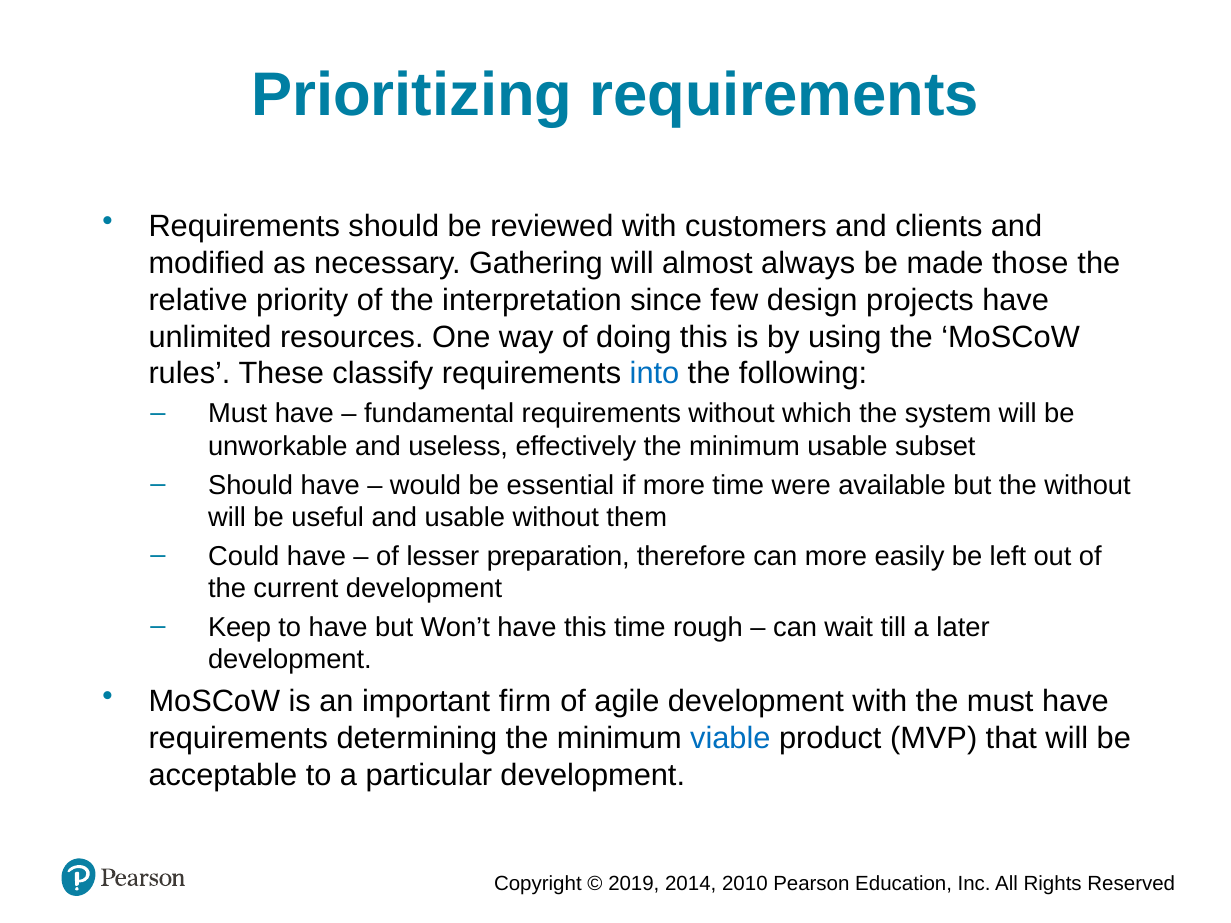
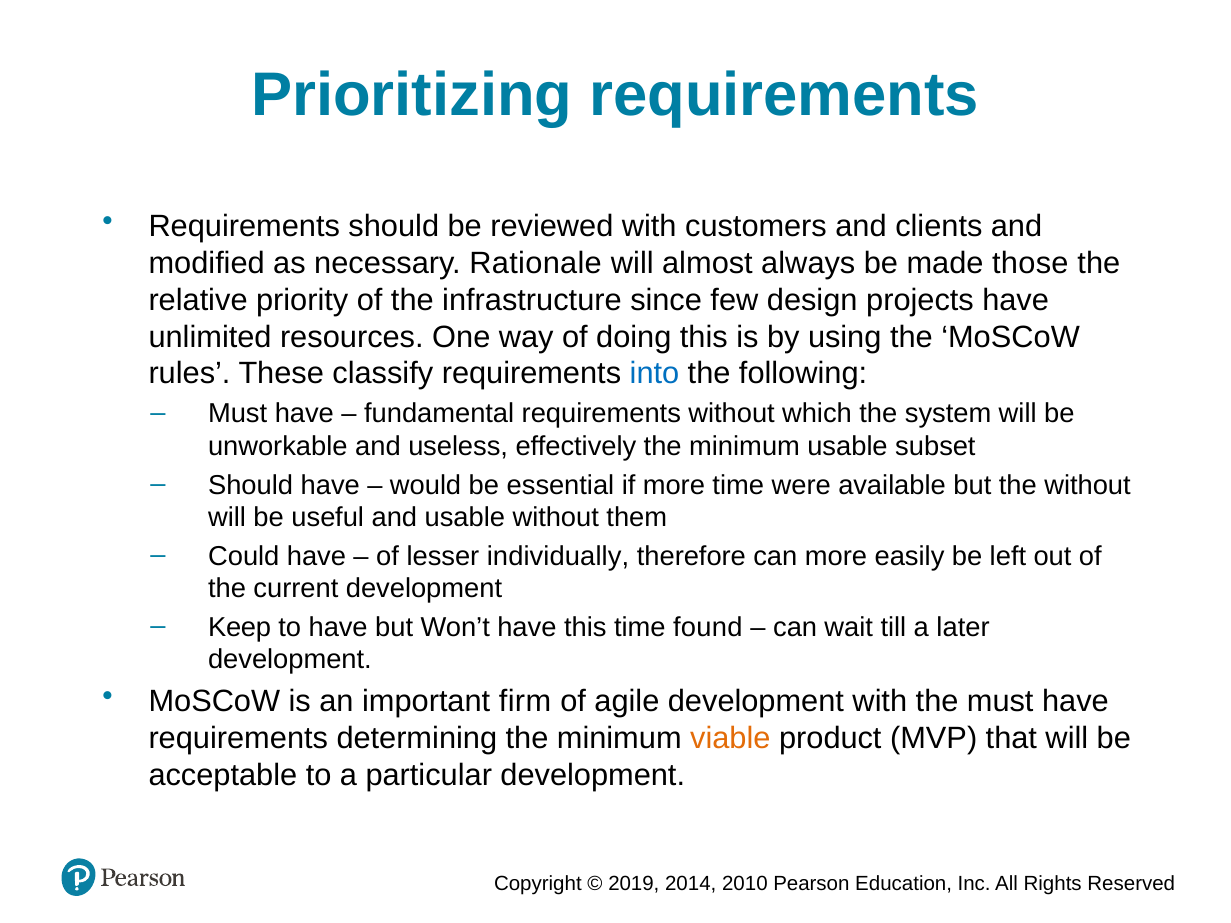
Gathering: Gathering -> Rationale (536, 263)
interpretation: interpretation -> infrastructure (532, 300)
preparation: preparation -> individually (558, 556)
rough: rough -> found (708, 627)
viable colour: blue -> orange (730, 738)
